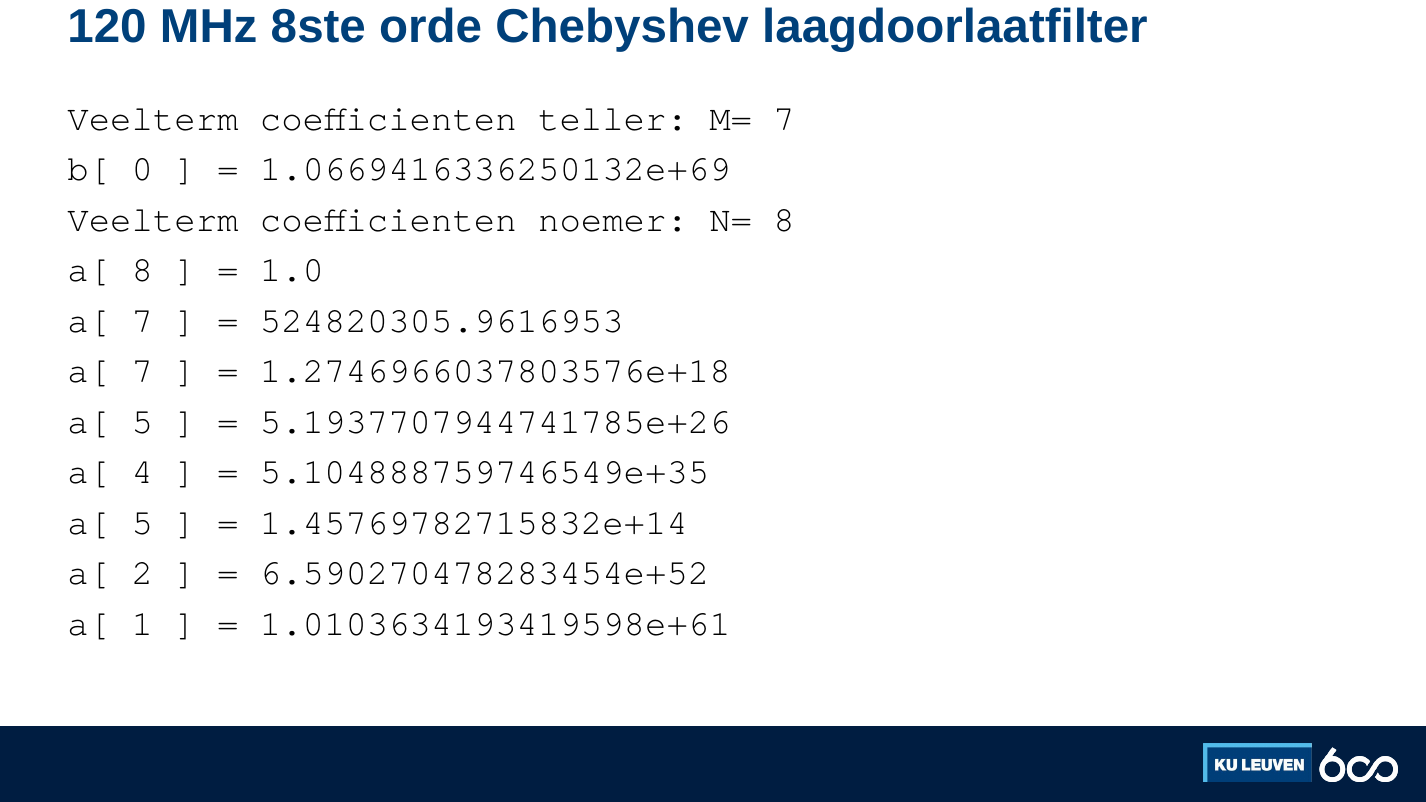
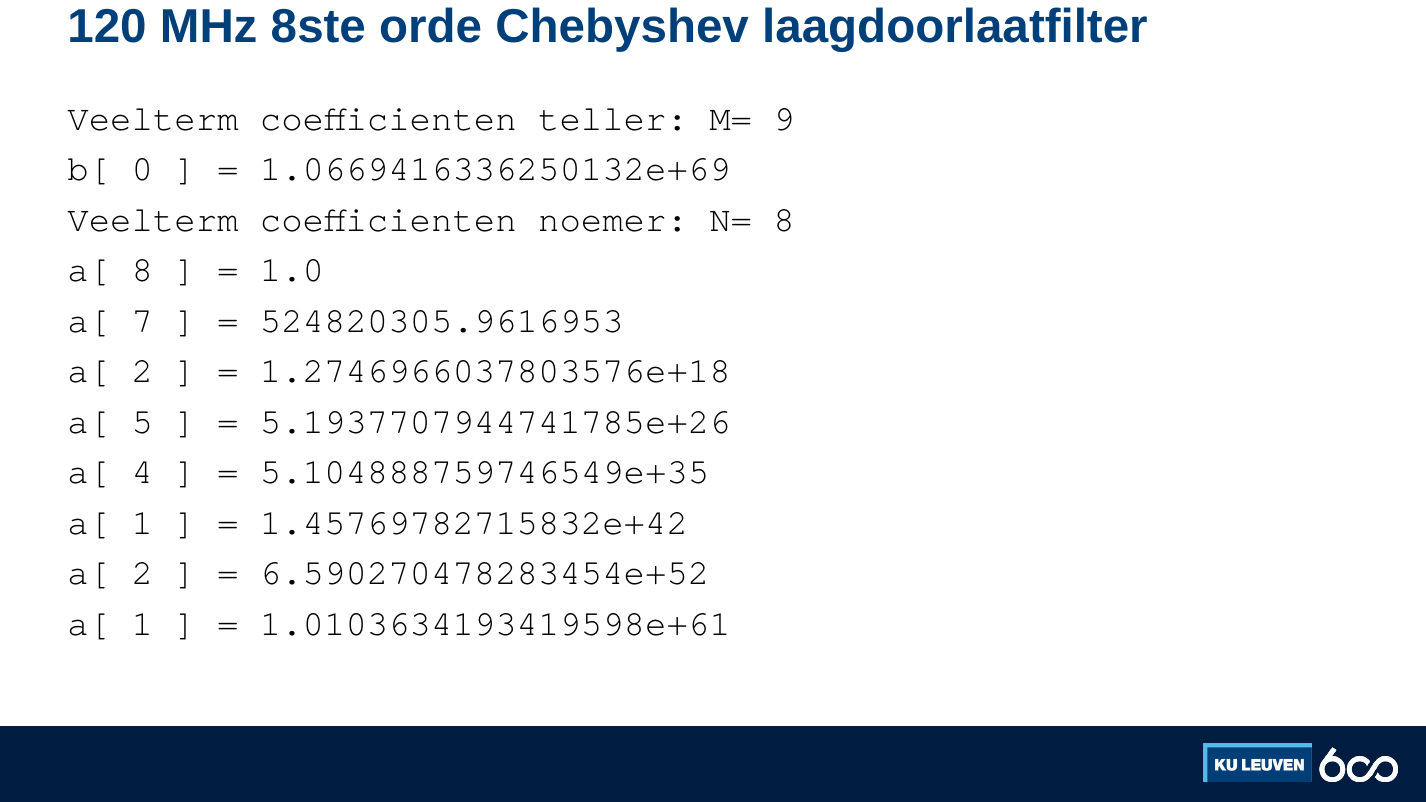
M= 7: 7 -> 9 (784, 118)
7: 7 -> 2 (142, 371)
5: 5 -> 1 (142, 523)
1.45769782715832e+14: 1.45769782715832e+14 -> 1.45769782715832e+42 (474, 523)
